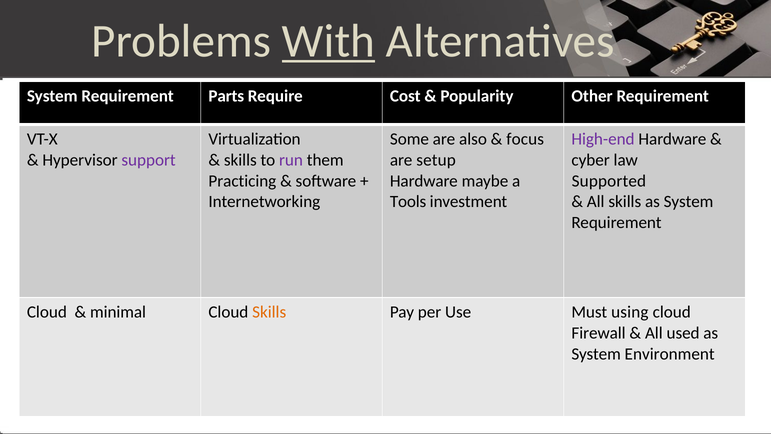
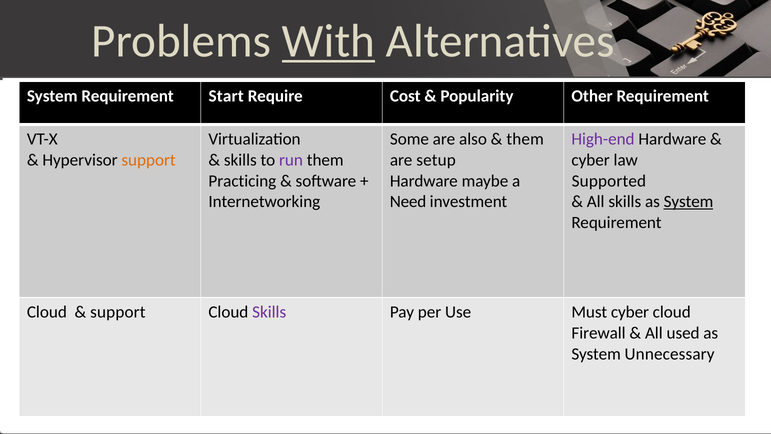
Parts: Parts -> Start (226, 96)
focus: focus -> them (525, 139)
support colour: purple -> orange (149, 160)
Tools: Tools -> Need (408, 202)
System underline: none -> present (689, 202)
minimal: minimal -> support (118, 312)
Skills colour: orange -> purple (269, 312)
Must using: using -> cyber (630, 312)
Environment: Environment -> Unnecessary (670, 354)
